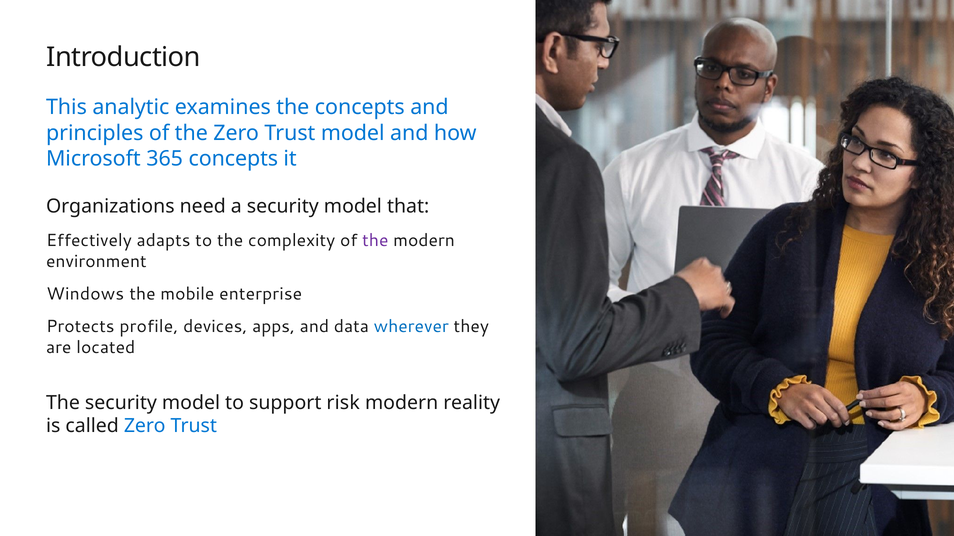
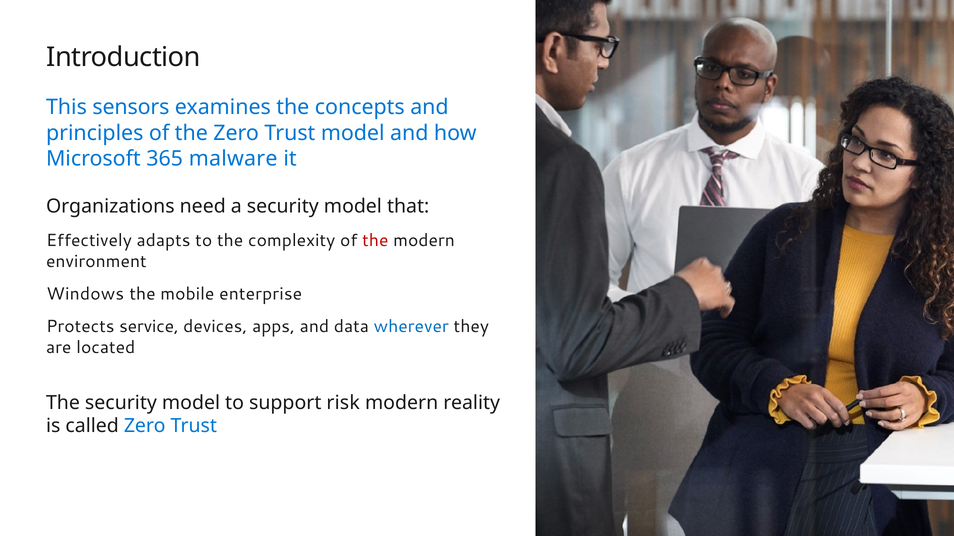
analytic: analytic -> sensors (131, 108)
365 concepts: concepts -> malware (233, 159)
the colour: purple -> red (375, 240)
profile: profile -> service (149, 327)
